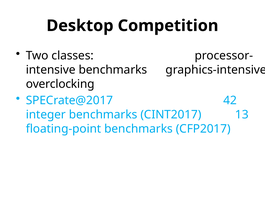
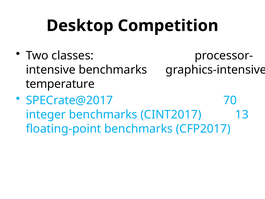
overclocking: overclocking -> temperature (60, 84)
42: 42 -> 70 (230, 100)
